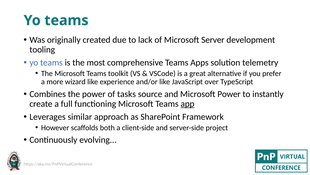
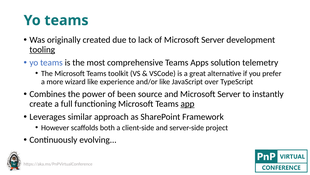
tooling underline: none -> present (42, 50)
tasks: tasks -> been (127, 94)
and Microsoft Power: Power -> Server (229, 94)
